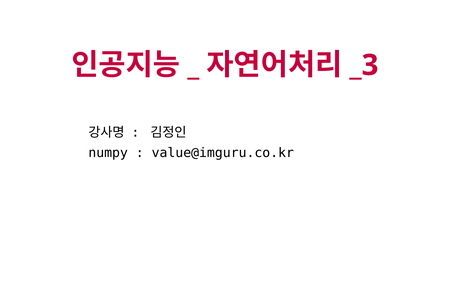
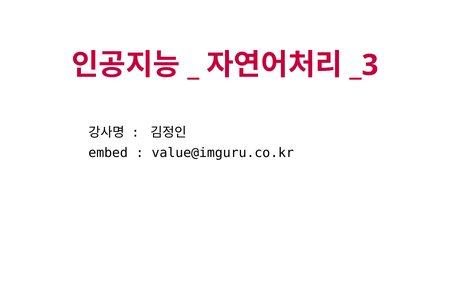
numpy: numpy -> embed (108, 153)
